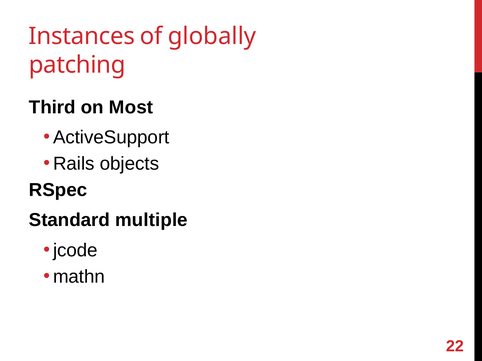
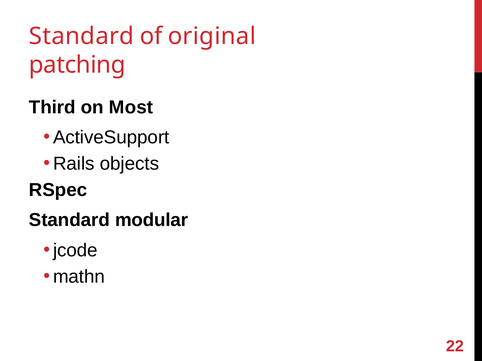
Instances: Instances -> Standard (82, 36)
globally: globally -> original (212, 36)
multiple: multiple -> modular (152, 220)
